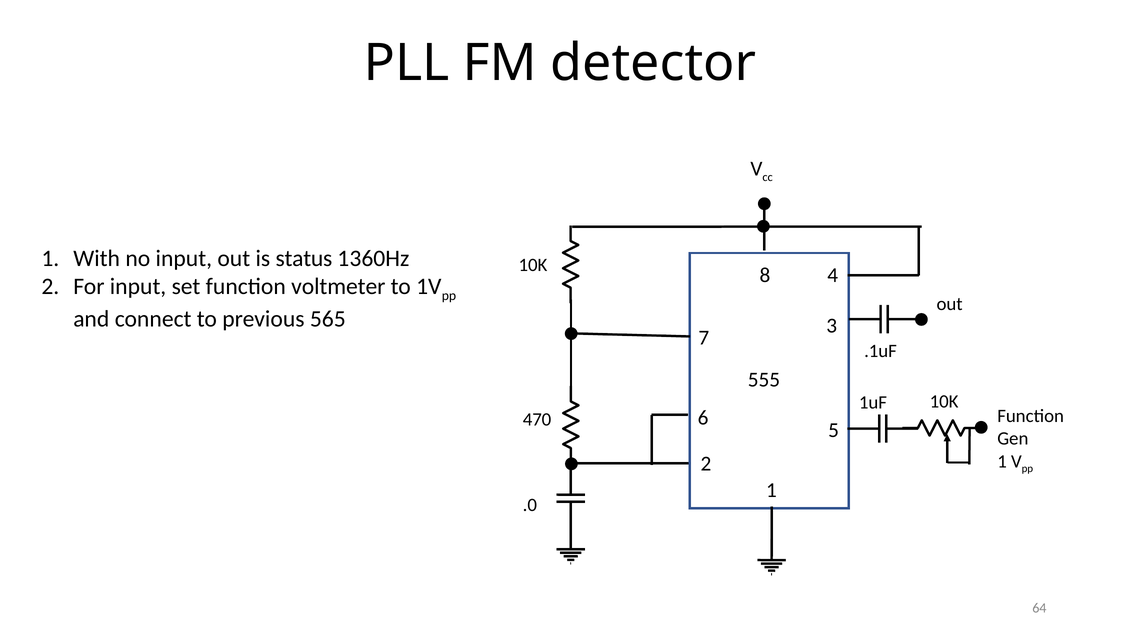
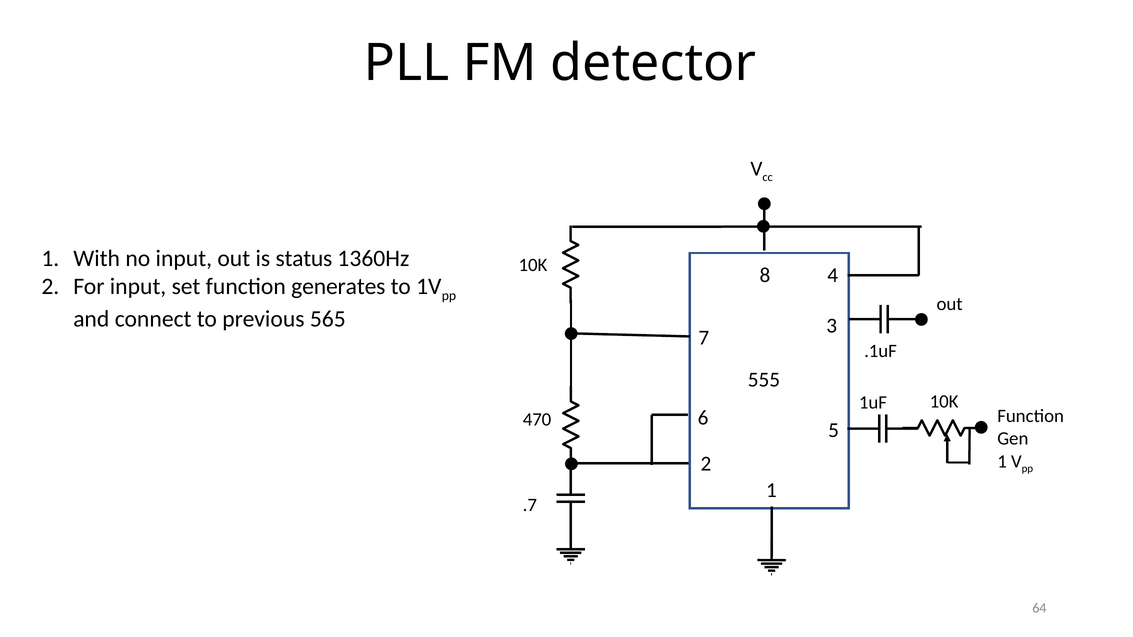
voltmeter: voltmeter -> generates (338, 287)
.0: .0 -> .7 (530, 505)
